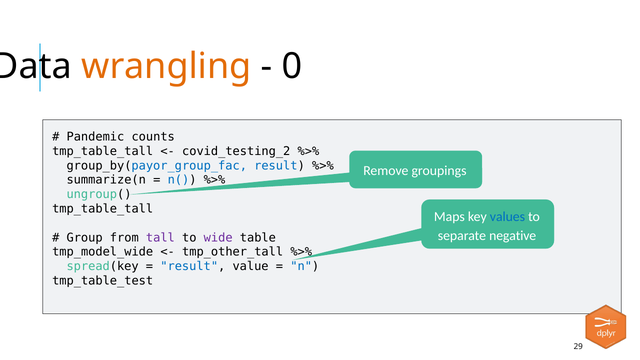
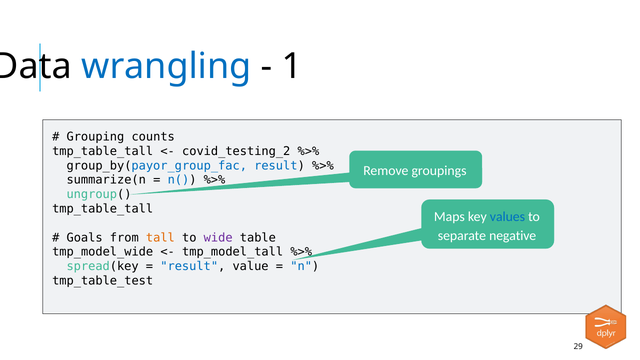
wrangling colour: orange -> blue (166, 67)
0: 0 -> 1 (292, 67)
Pandemic: Pandemic -> Grouping (95, 137)
Group: Group -> Goals (85, 238)
tall colour: purple -> orange (160, 238)
tmp_other_tall: tmp_other_tall -> tmp_model_tall (233, 252)
